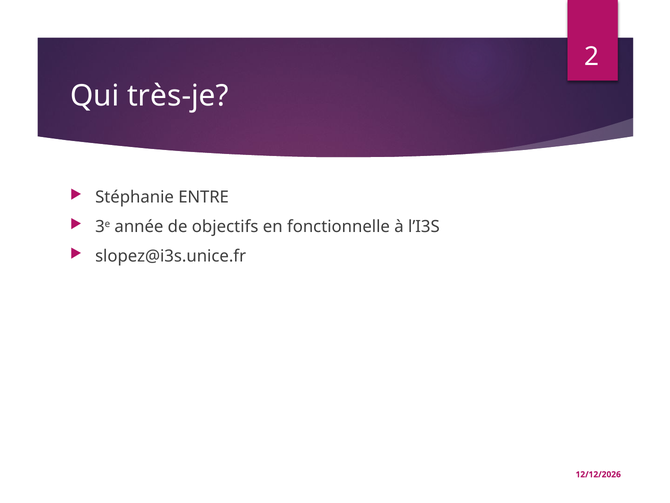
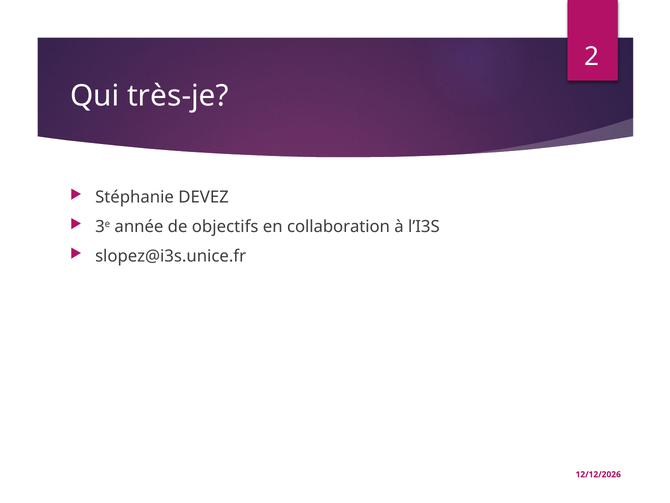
ENTRE: ENTRE -> DEVEZ (204, 197)
fonctionnelle: fonctionnelle -> collaboration (339, 226)
